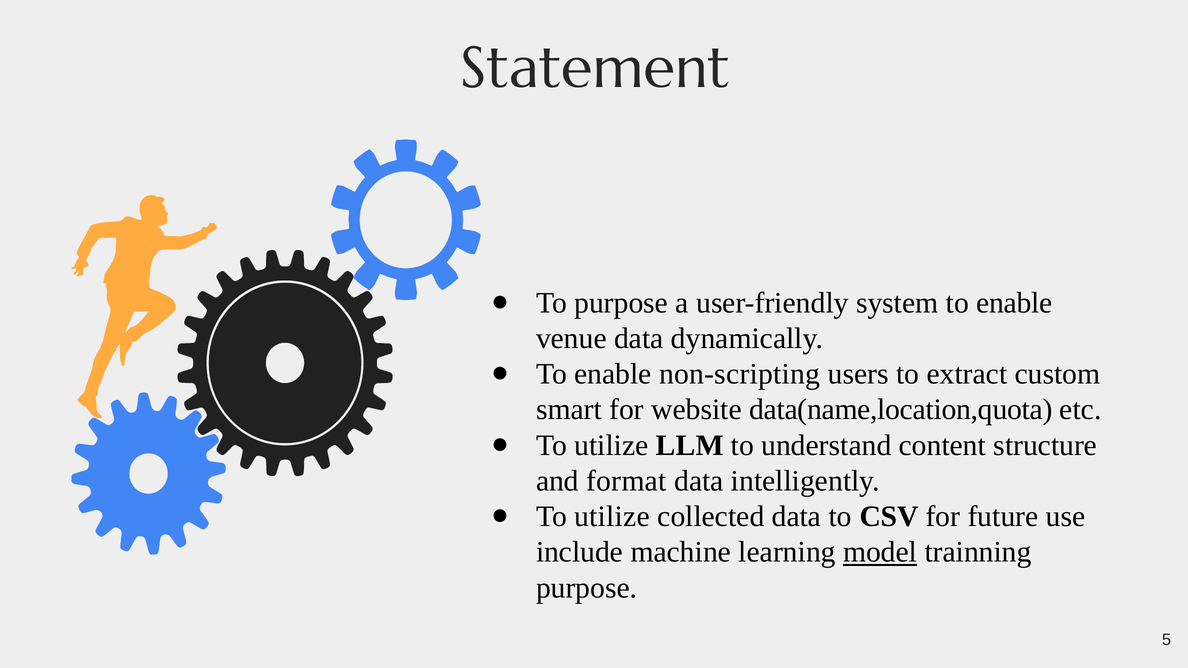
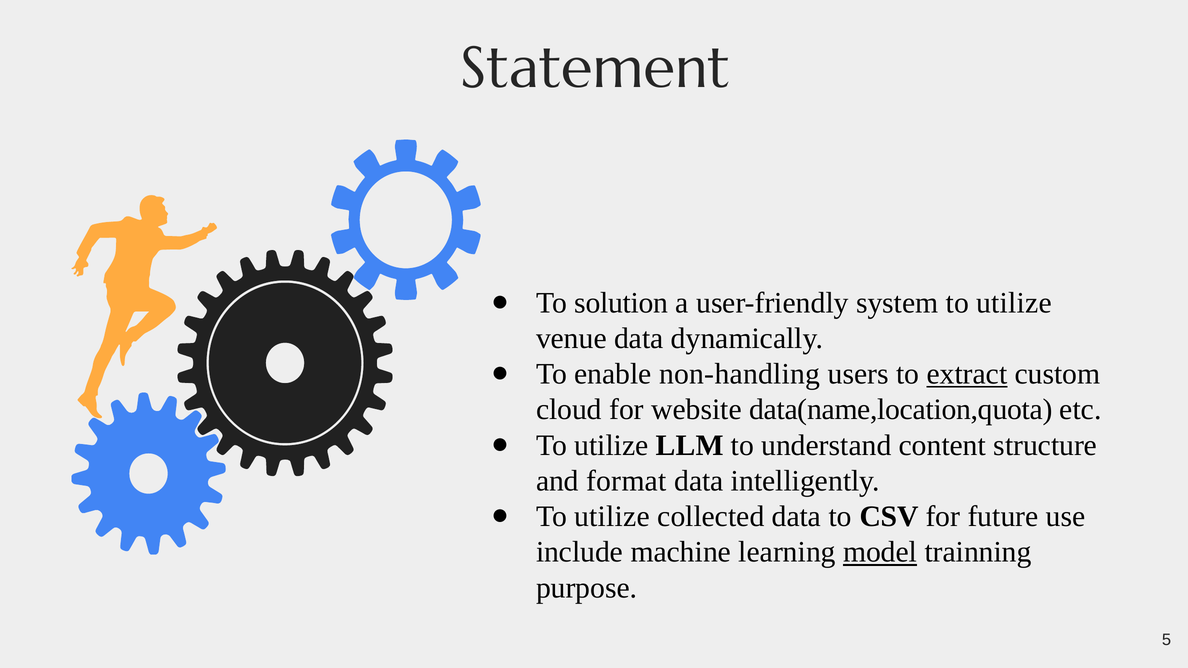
To purpose: purpose -> solution (621, 303)
system to enable: enable -> utilize (1014, 303)
non-scripting: non-scripting -> non-handling (740, 374)
extract underline: none -> present (967, 374)
smart: smart -> cloud (569, 410)
